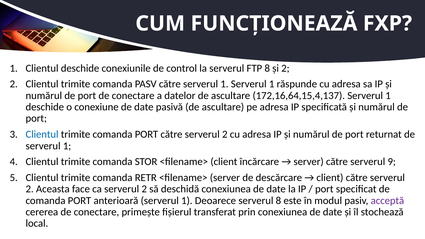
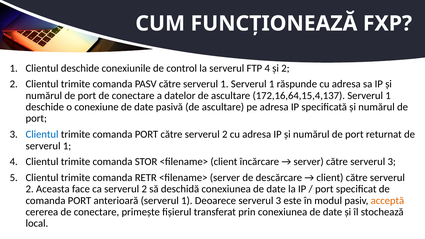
FTP 8: 8 -> 4 (267, 68)
către serverul 9: 9 -> 3 (392, 162)
Deoarece serverul 8: 8 -> 3 (278, 201)
acceptă colour: purple -> orange (387, 201)
